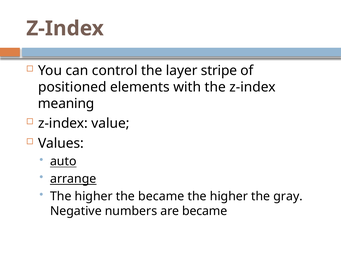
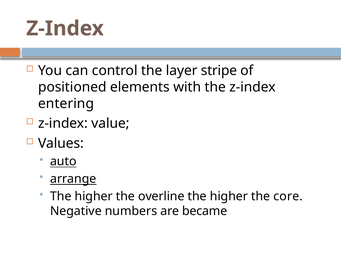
meaning: meaning -> entering (66, 104)
the became: became -> overline (161, 196)
gray: gray -> core (288, 196)
